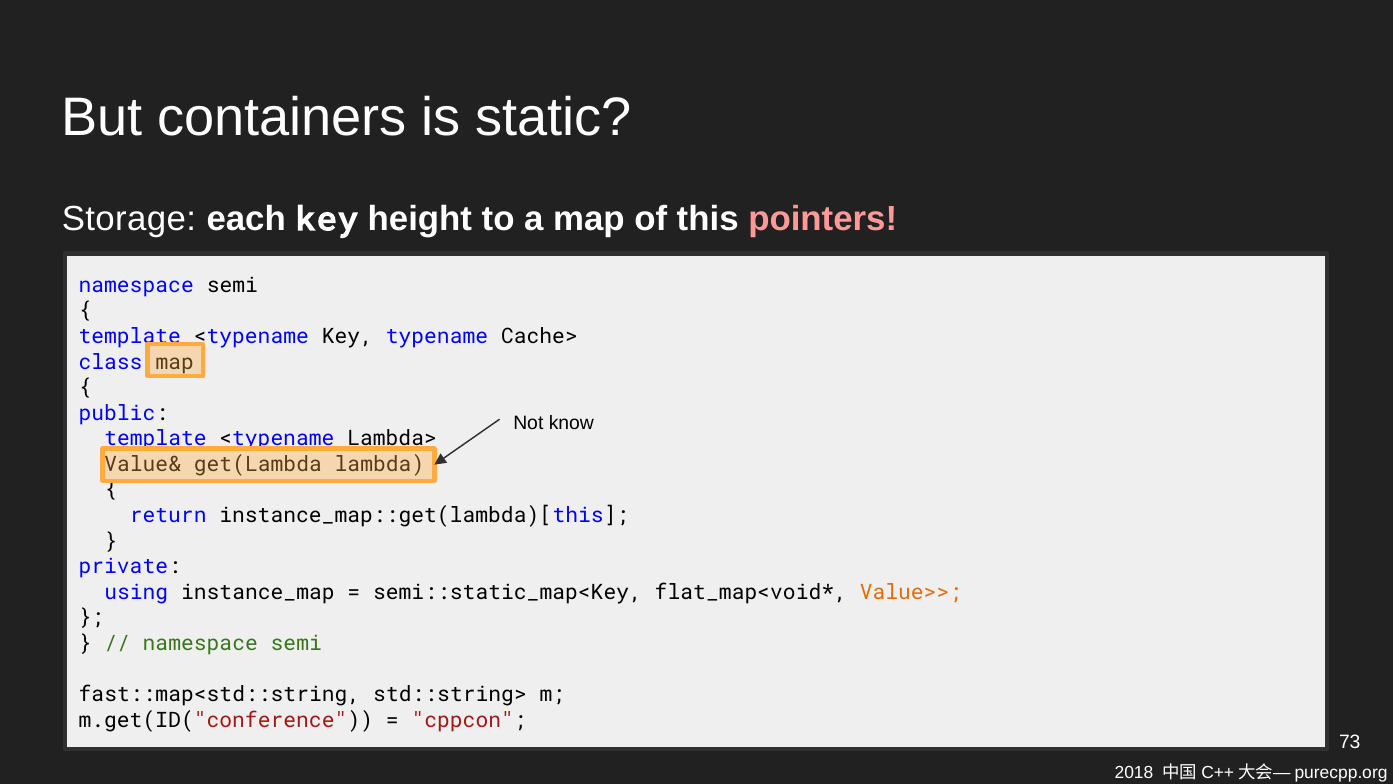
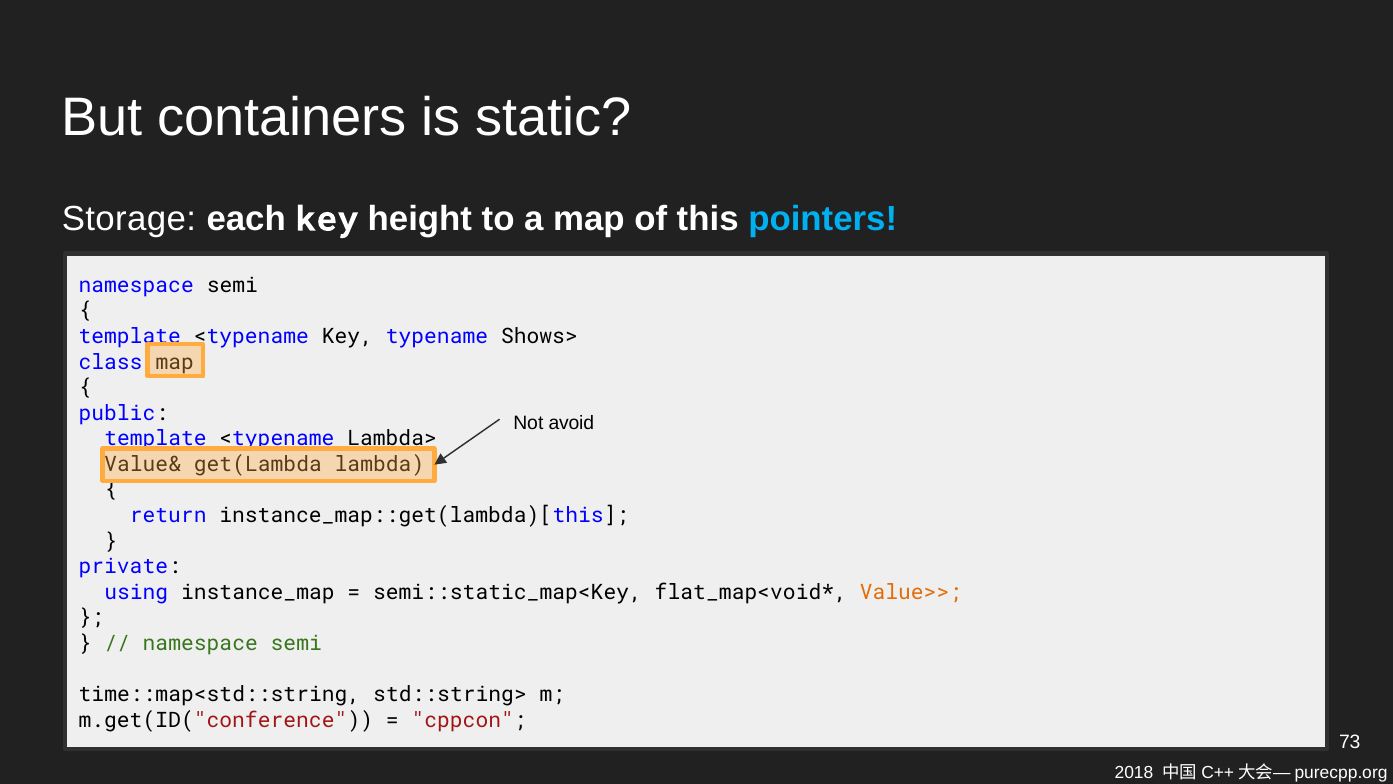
pointers colour: pink -> light blue (823, 219)
Cache>: Cache> -> Shows> (539, 336)
know: know -> avoid (571, 423)
fast::map<std::string: fast::map<std::string -> time::map<std::string (219, 694)
